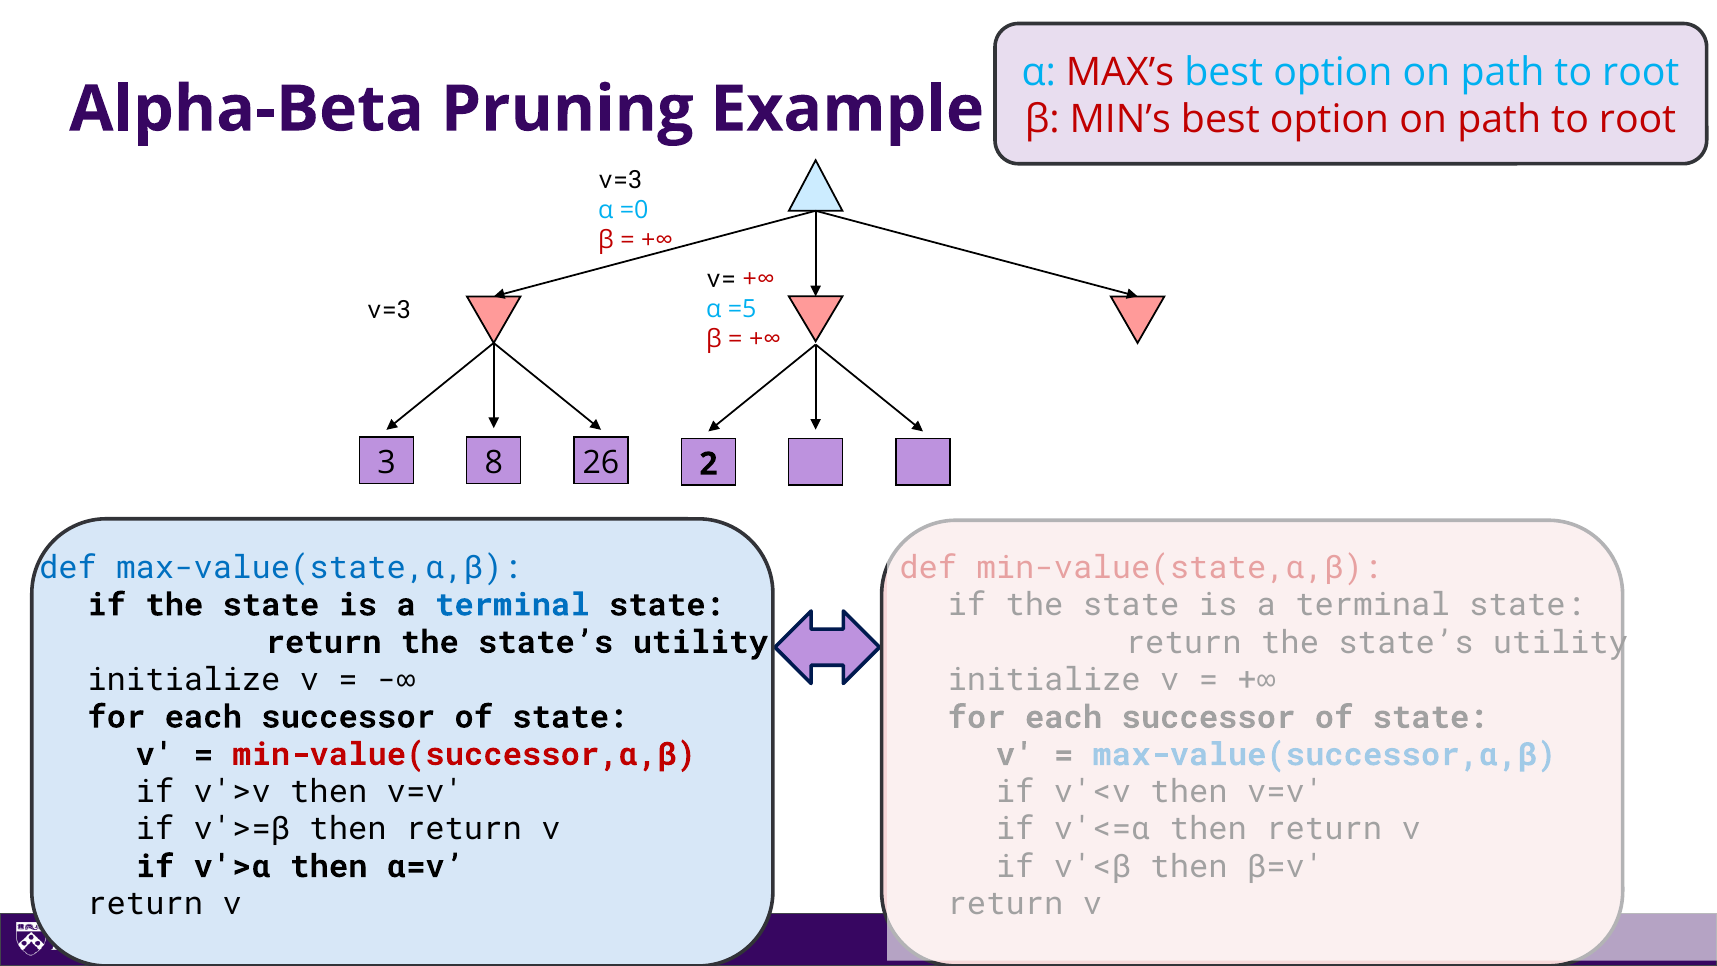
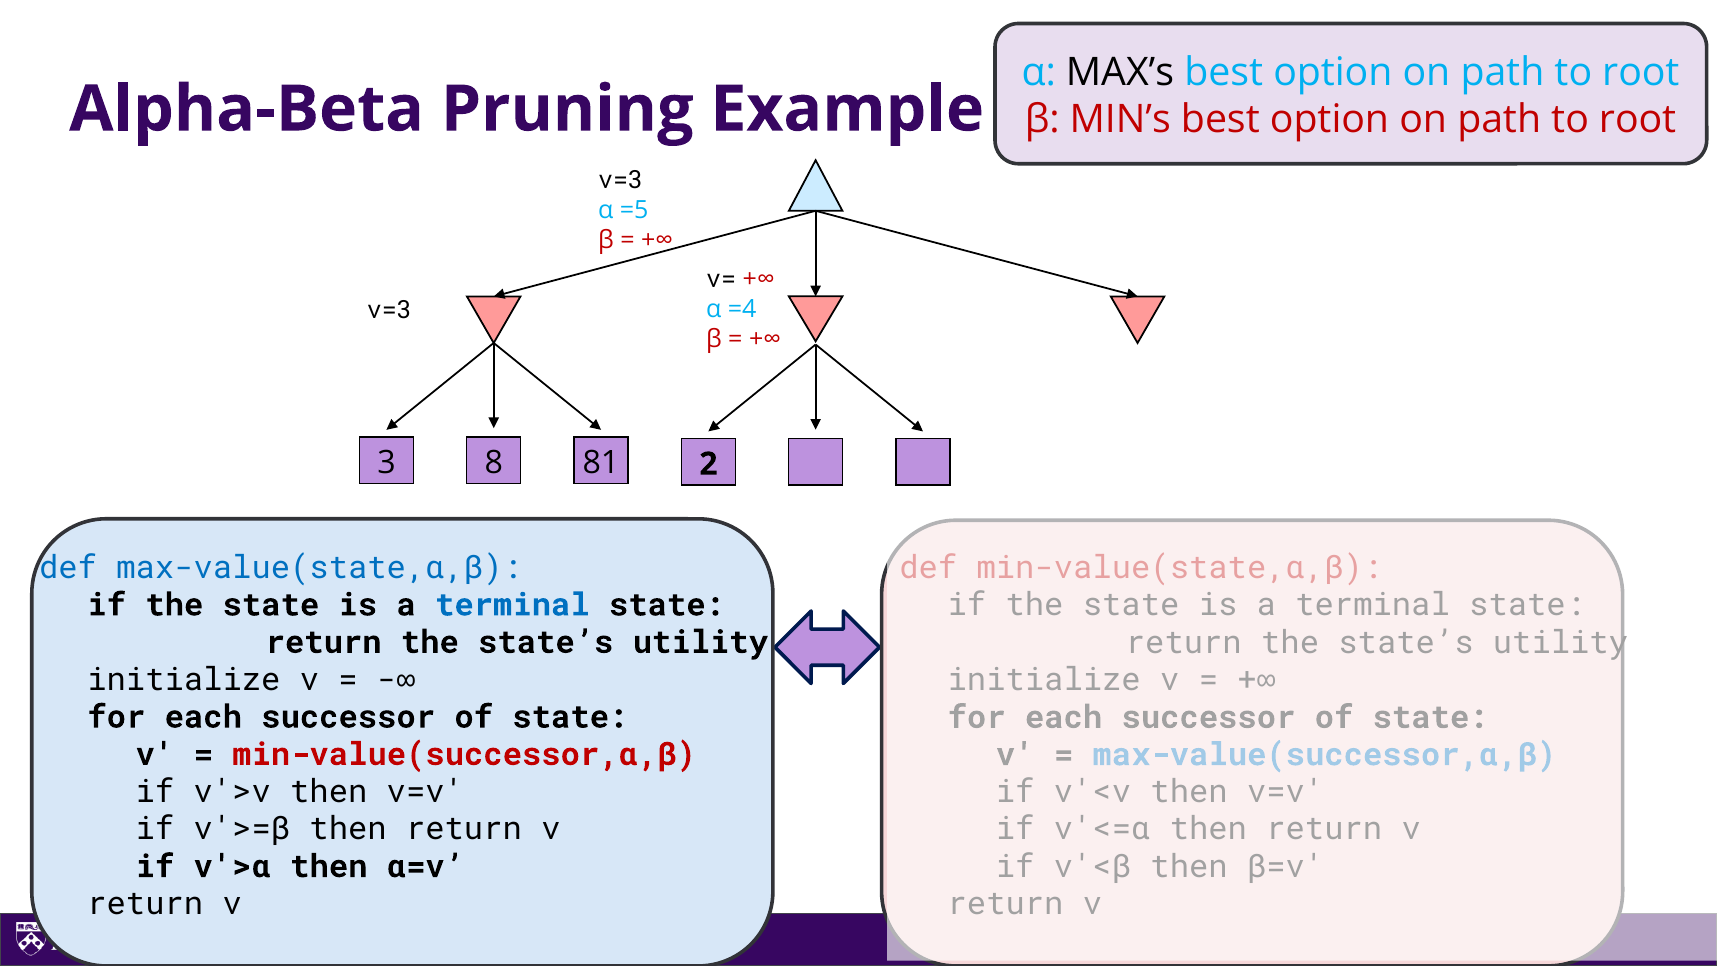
MAX’s colour: red -> black (1120, 73)
=0: =0 -> =5 (634, 210)
=5: =5 -> =4 (742, 309)
26: 26 -> 81 (601, 462)
